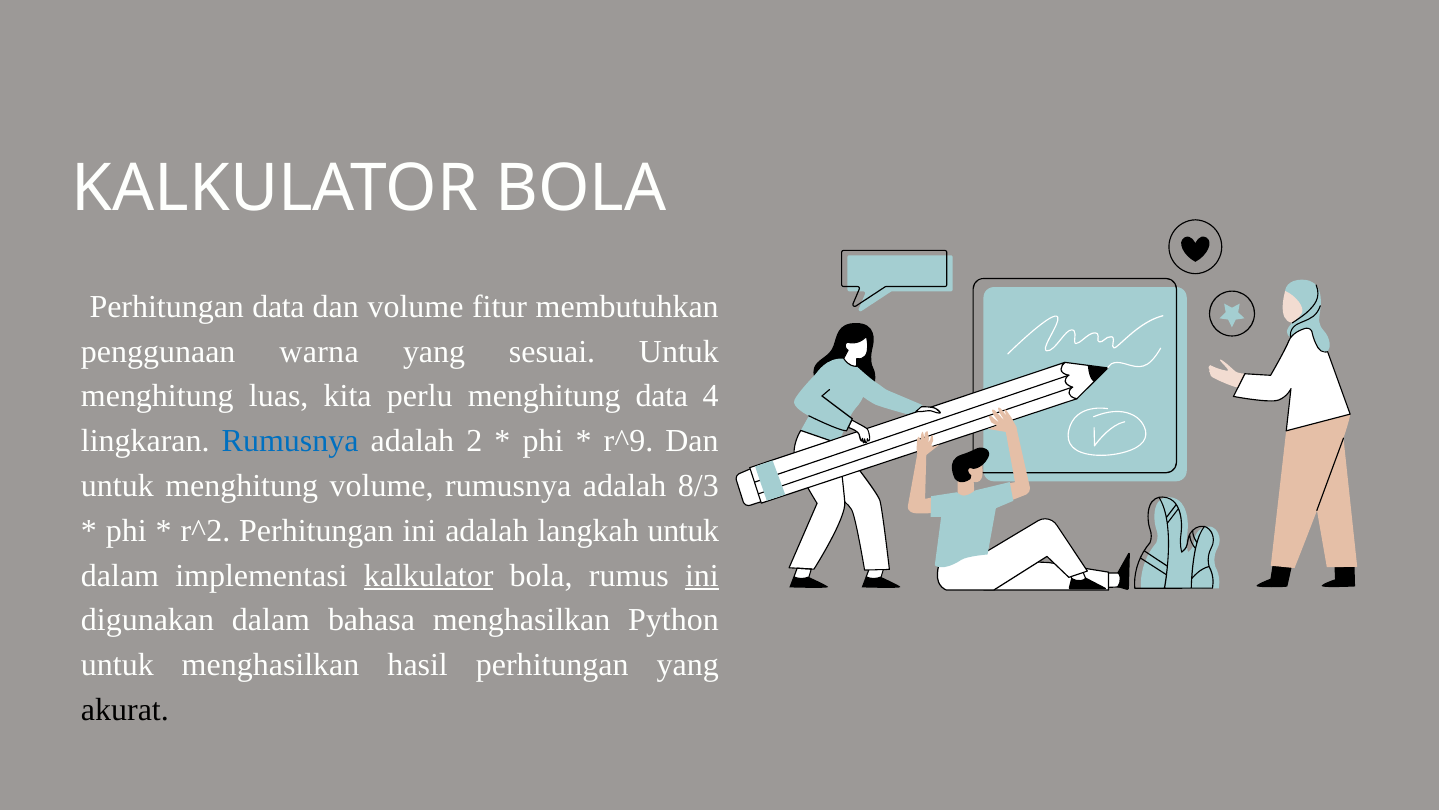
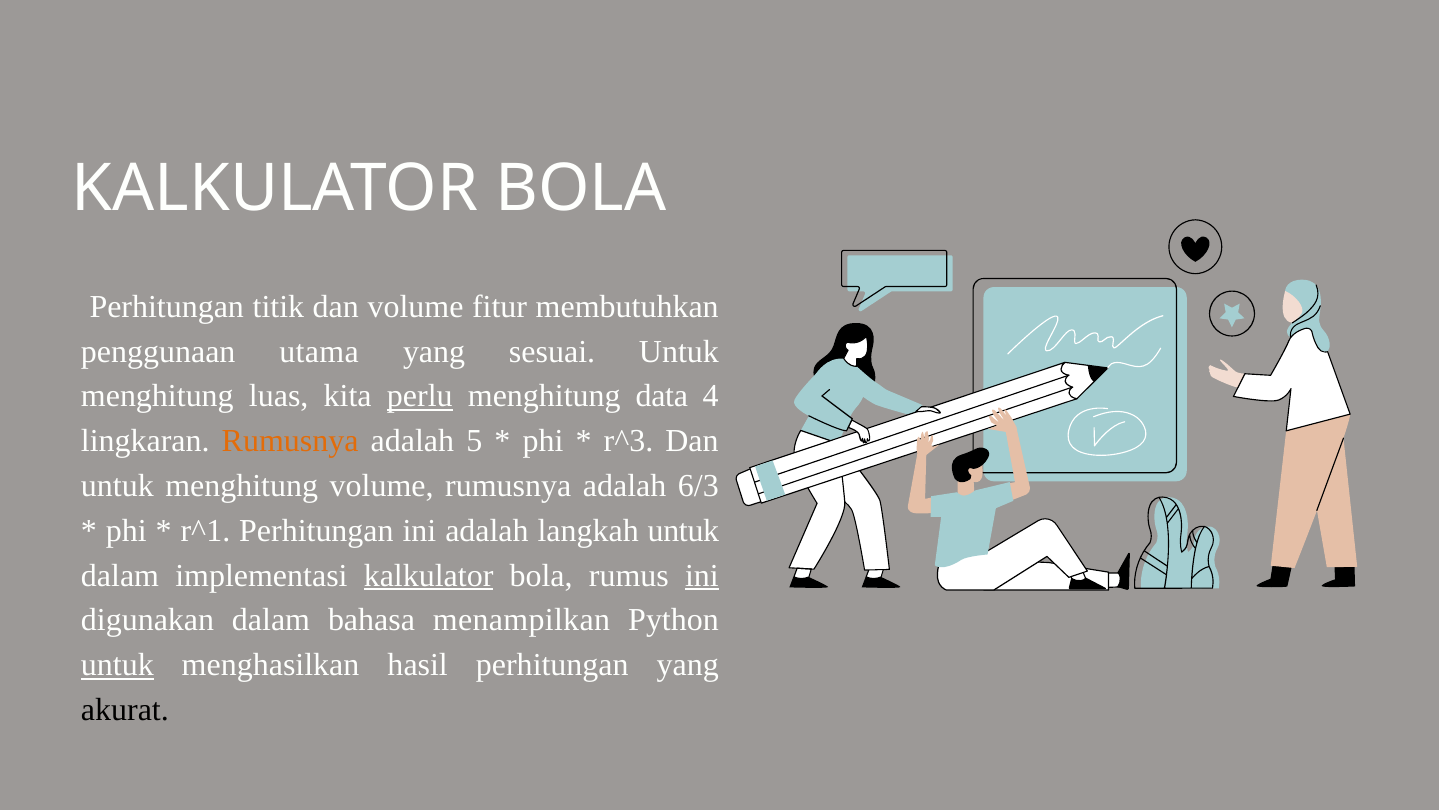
Perhitungan data: data -> titik (278, 307)
warna: warna -> utama (319, 351)
perlu underline: none -> present (420, 396)
Rumusnya colour: blue -> orange (290, 441)
2: 2 -> 5 (474, 441)
r^9: r^9 -> r^3 (628, 441)
8/3: 8/3 -> 6/3 (698, 486)
r^2: r^2 -> r^1 (205, 530)
bahasa menghasilkan: menghasilkan -> menampilkan (521, 620)
untuk underline: none -> present (117, 665)
